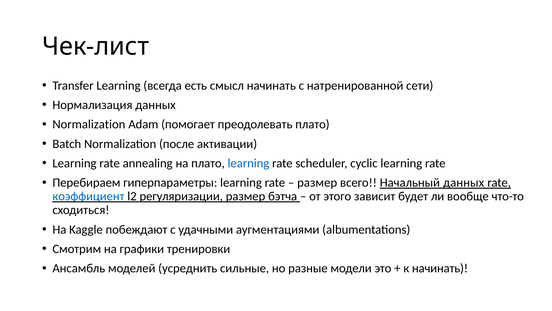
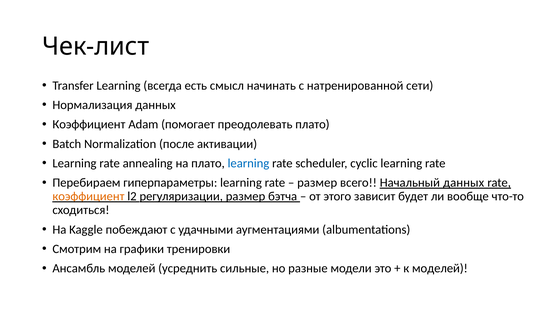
Normalization: Normalization -> Коэффициент (89, 124)
коэффициент colour: blue -> orange (88, 196)
к начинать: начинать -> моделей (440, 268)
